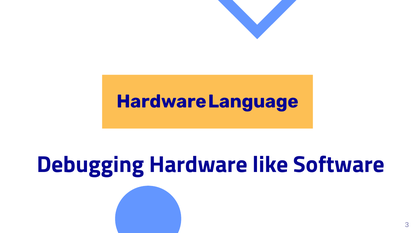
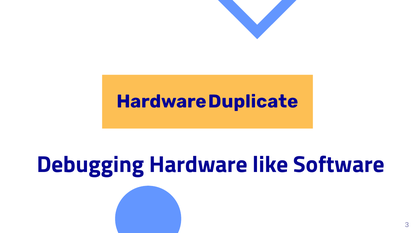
Language: Language -> Duplicate (253, 102)
